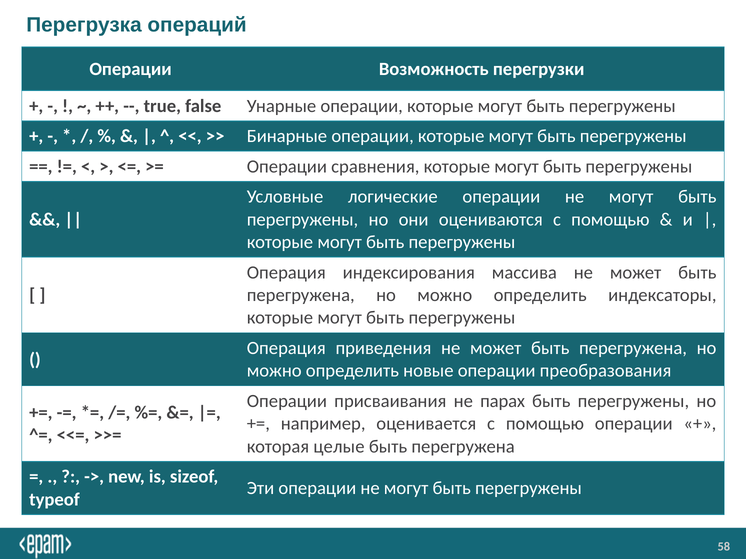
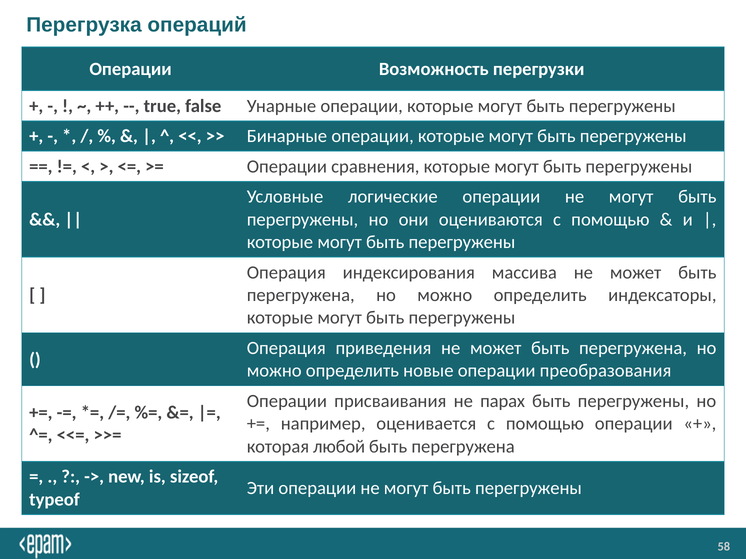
целые: целые -> любой (339, 447)
